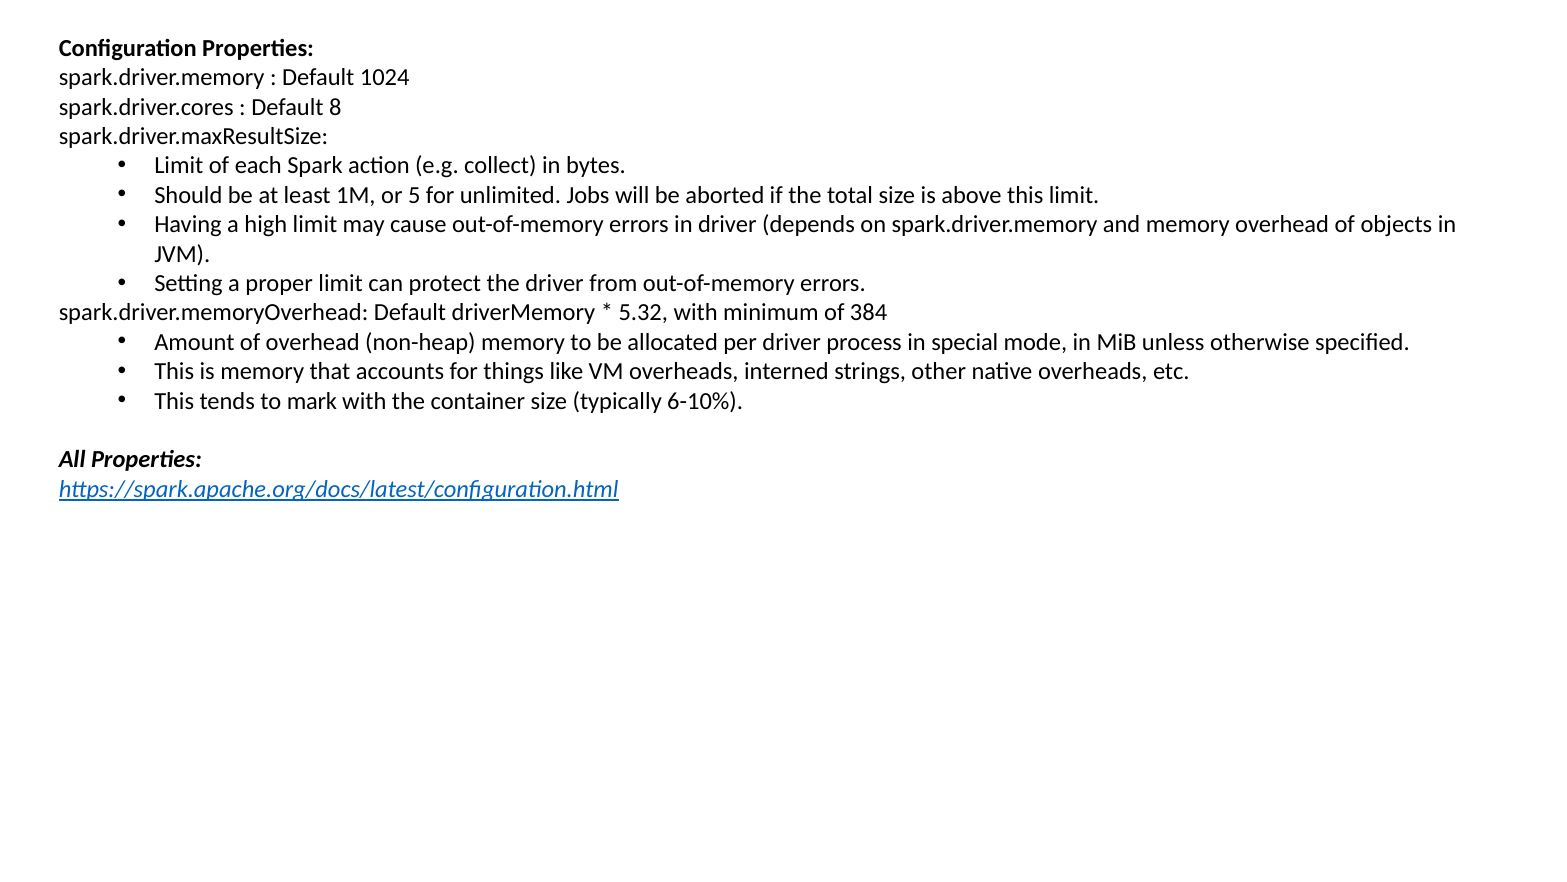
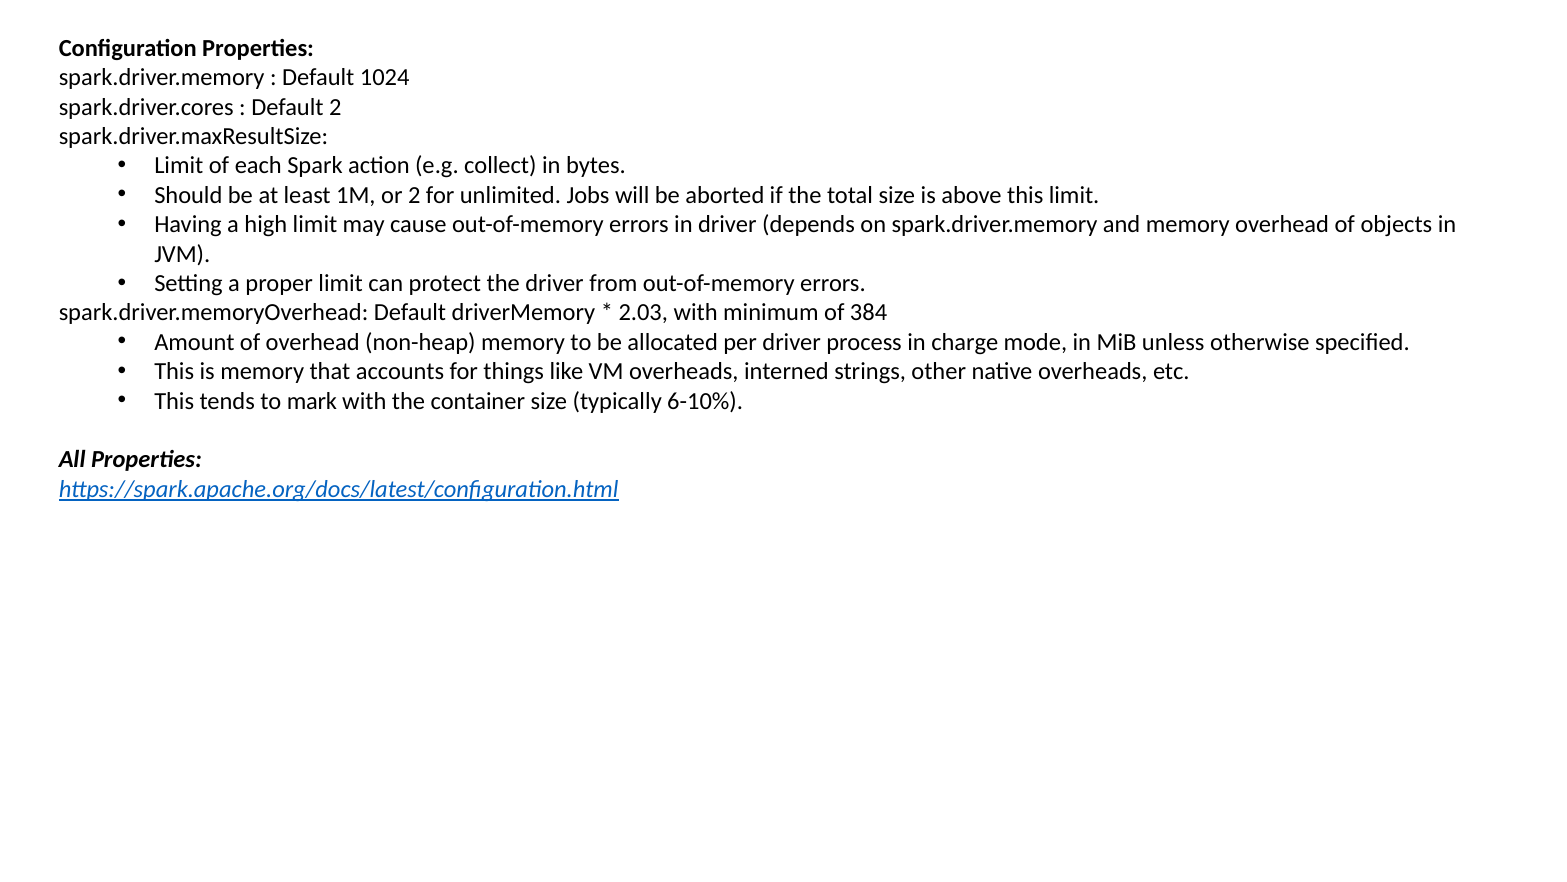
Default 8: 8 -> 2 (335, 107)
or 5: 5 -> 2 (414, 195)
5.32: 5.32 -> 2.03 (643, 313)
special: special -> charge (965, 342)
